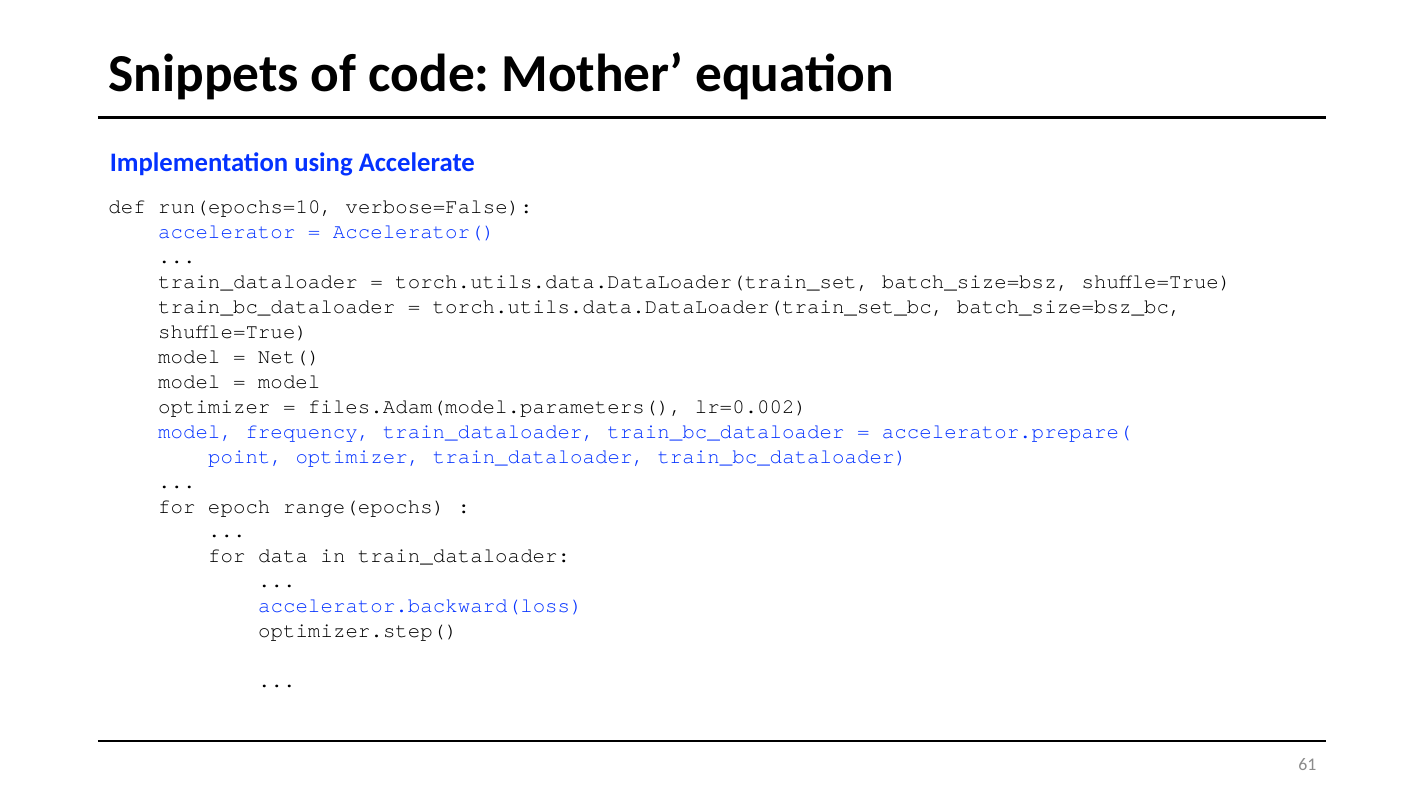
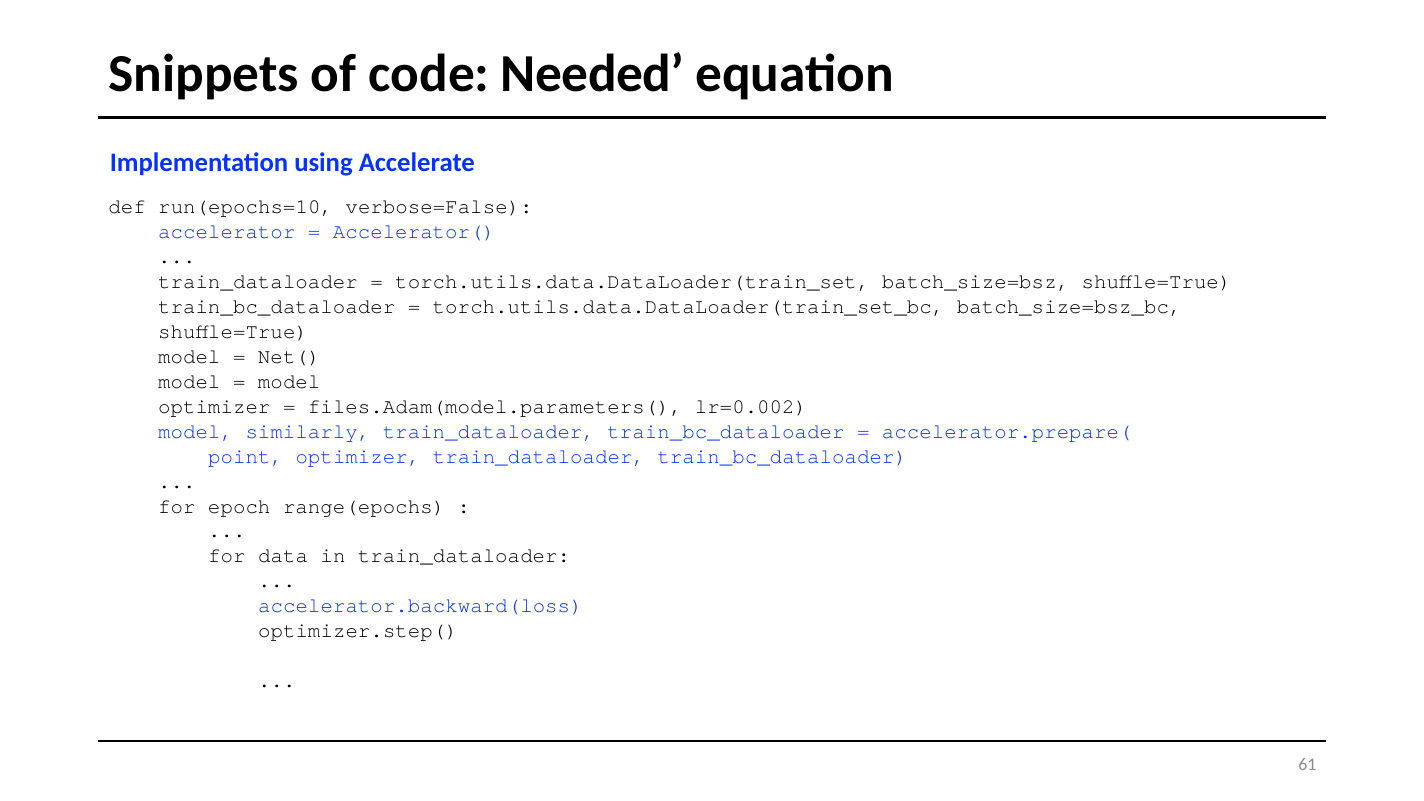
Mother: Mother -> Needed (593, 74)
frequency: frequency -> similarly (308, 431)
